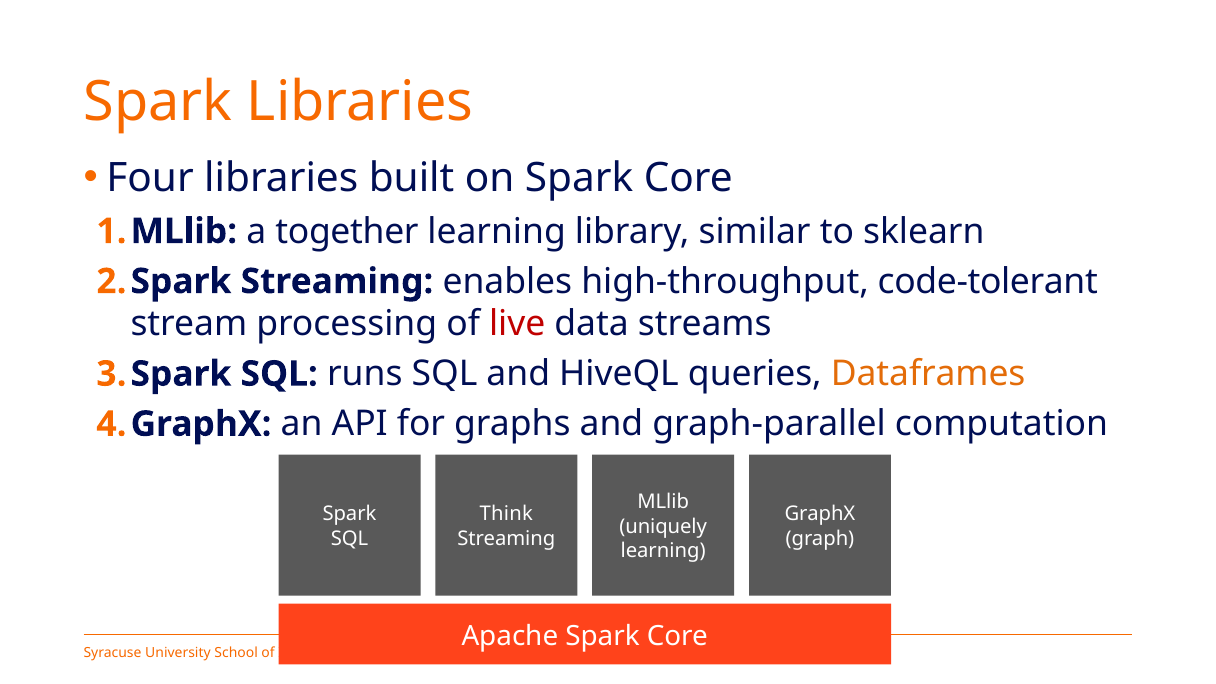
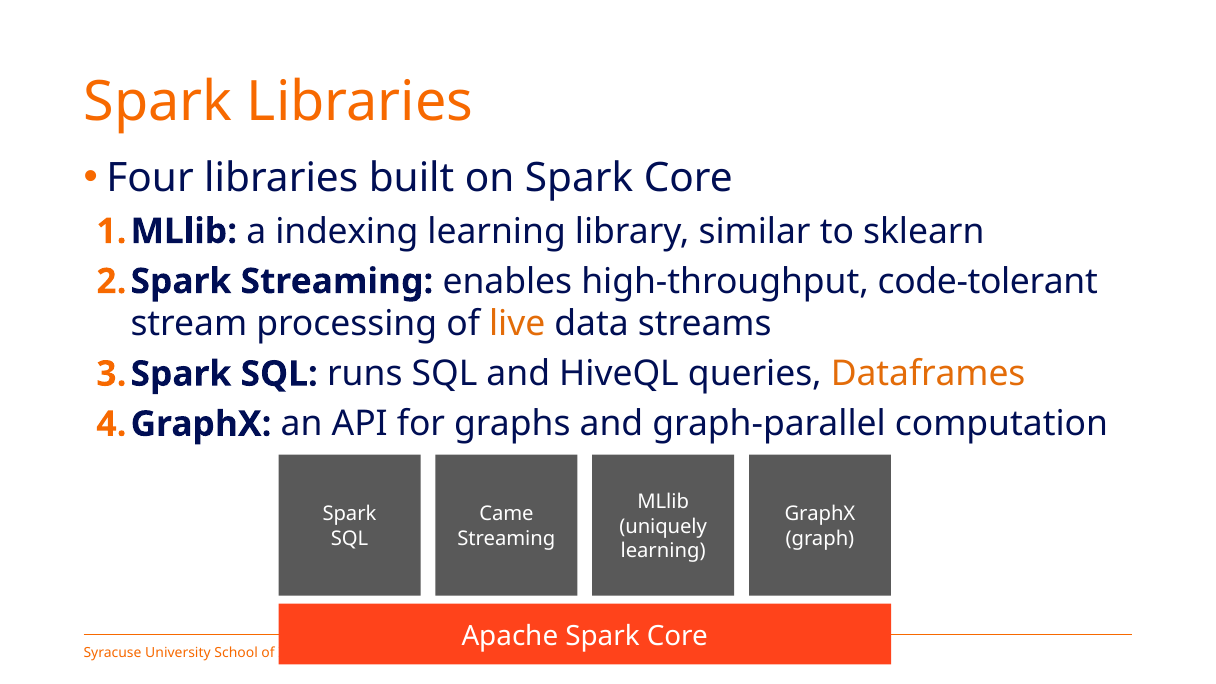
together: together -> indexing (347, 231)
live colour: red -> orange (517, 324)
Think: Think -> Came (506, 514)
